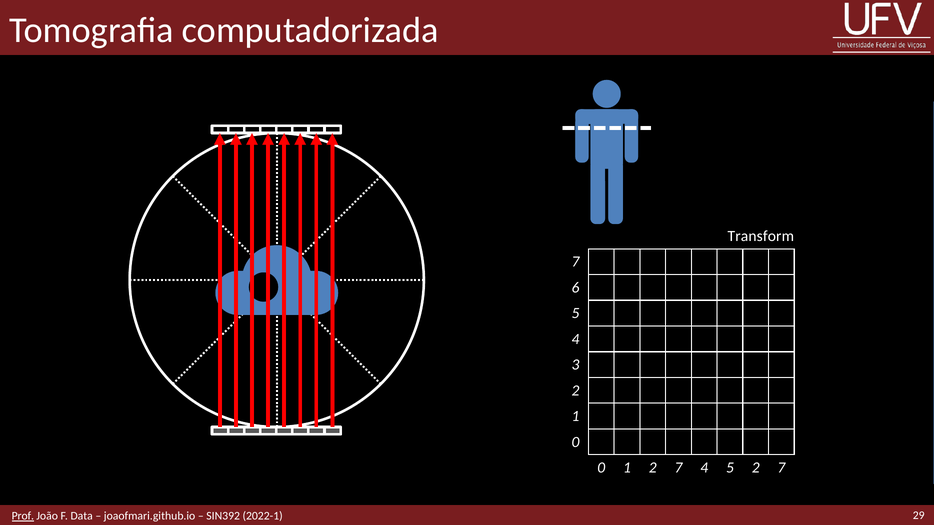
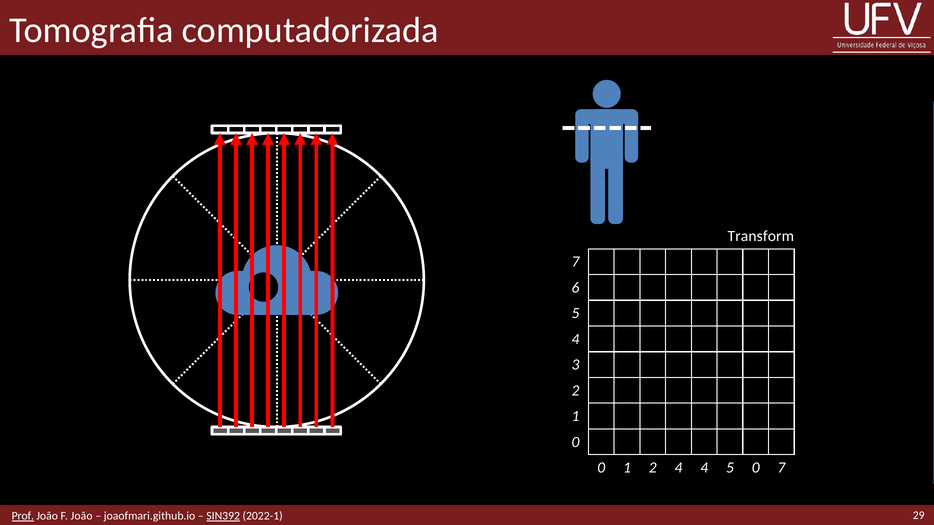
1 2 7: 7 -> 4 (678, 468)
5 2: 2 -> 0 (756, 468)
F Data: Data -> João (82, 516)
SIN392 underline: none -> present (223, 516)
